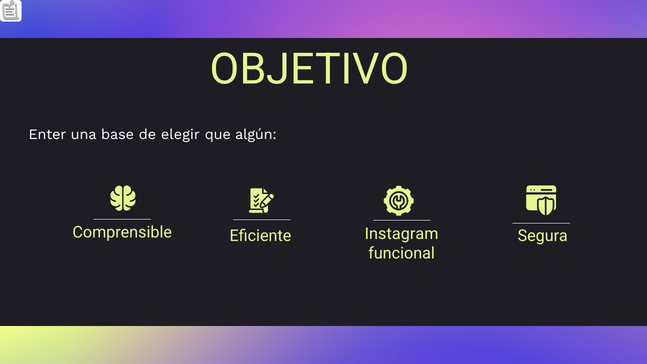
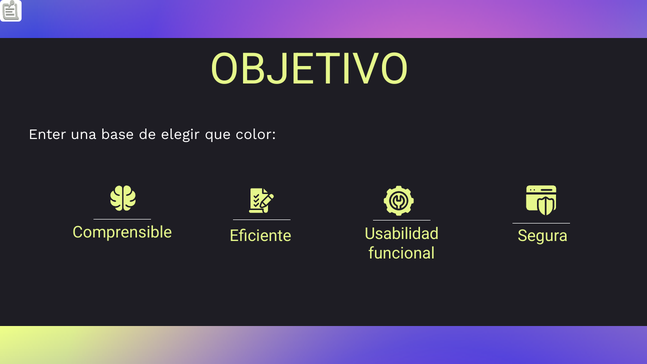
algún: algún -> color (256, 135)
Instagram: Instagram -> Usabilidad (402, 234)
